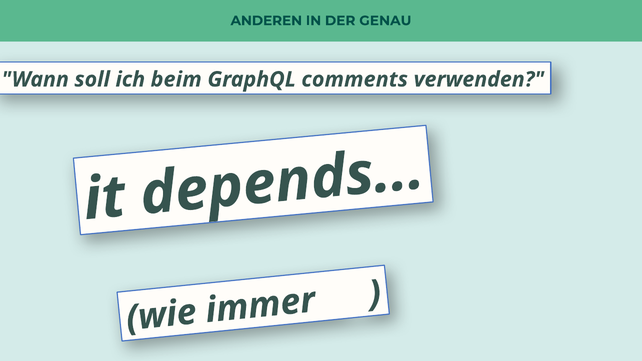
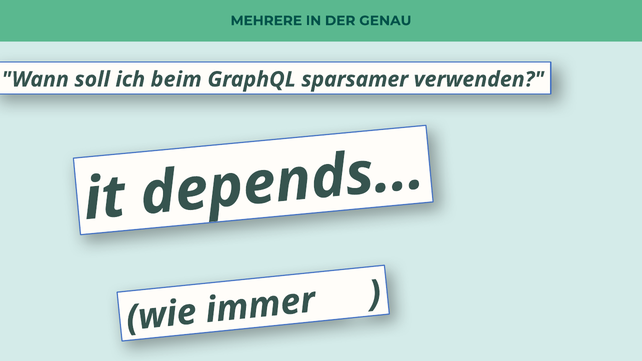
ANDEREN: ANDEREN -> MEHRERE (266, 21)
comments: comments -> sparsamer (355, 79)
